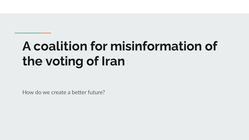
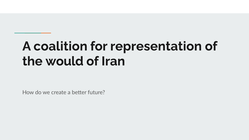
misinformation: misinformation -> representation (156, 46)
voting: voting -> would (64, 61)
